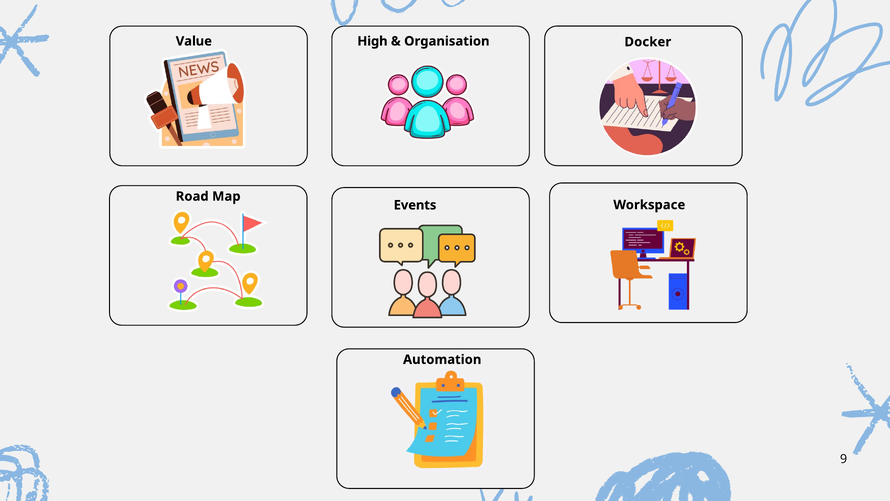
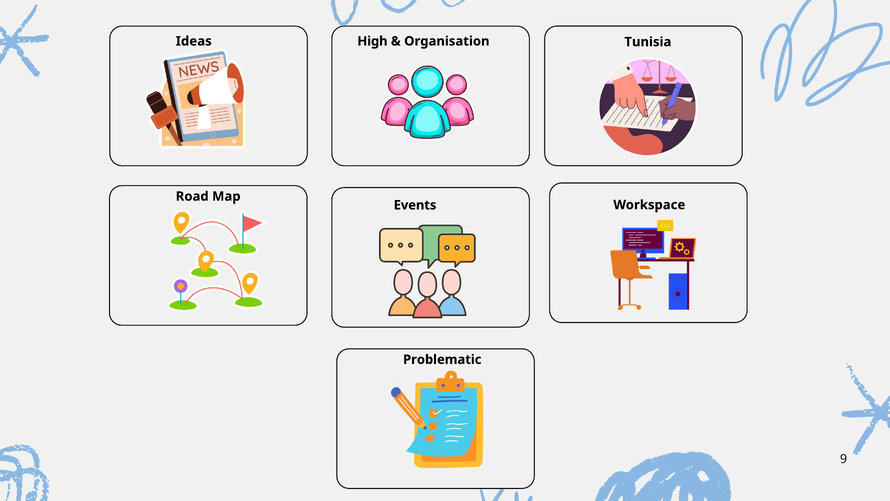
Value: Value -> Ideas (194, 41)
Docker: Docker -> Tunisia (648, 42)
Automation: Automation -> Problematic (442, 359)
